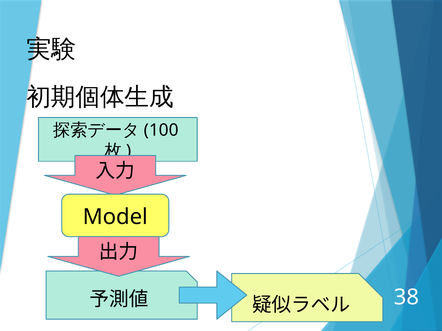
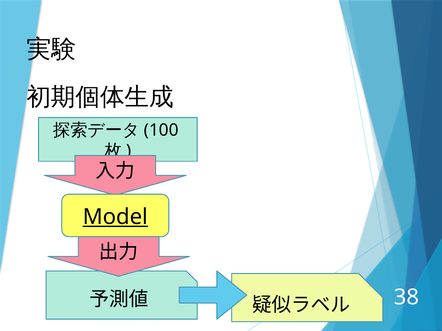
Model underline: none -> present (115, 217)
